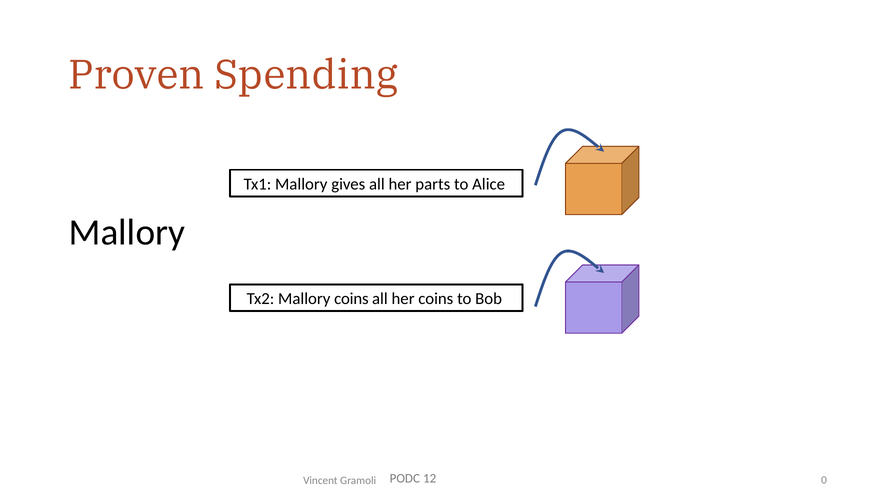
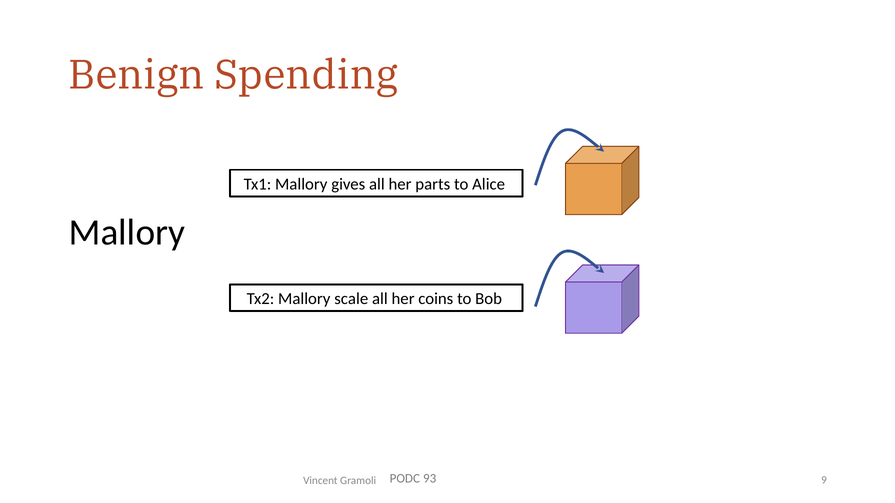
Proven: Proven -> Benign (136, 75)
Mallory coins: coins -> scale (351, 299)
12: 12 -> 93 (430, 479)
0: 0 -> 9 (824, 481)
